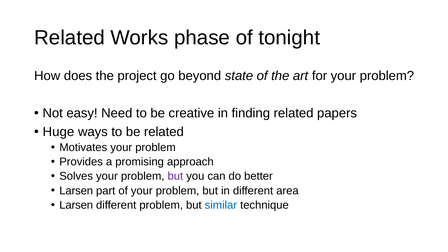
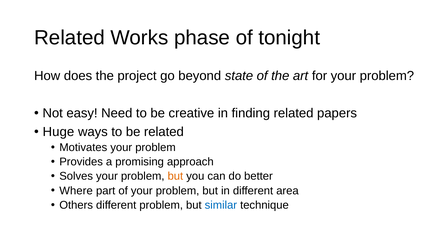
but colour: purple -> orange (175, 176)
Larsen: Larsen -> Where (76, 191)
Larsen: Larsen -> Others (76, 205)
